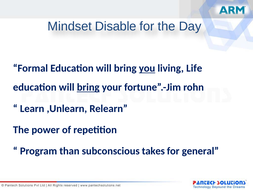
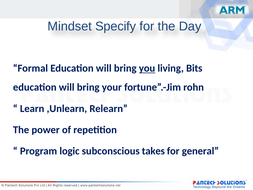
Disable: Disable -> Specify (116, 26)
Life: Life -> Bits (194, 68)
bring underline: present -> none (88, 87)
than: than -> logic (69, 151)
